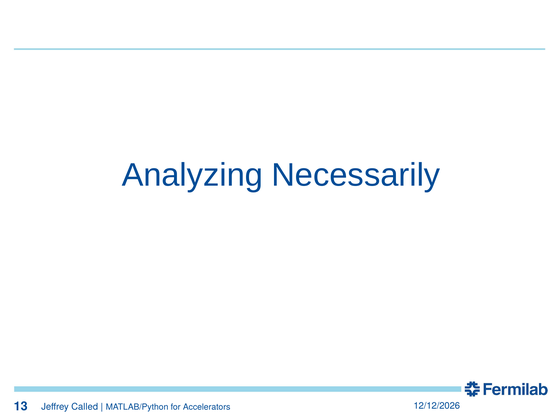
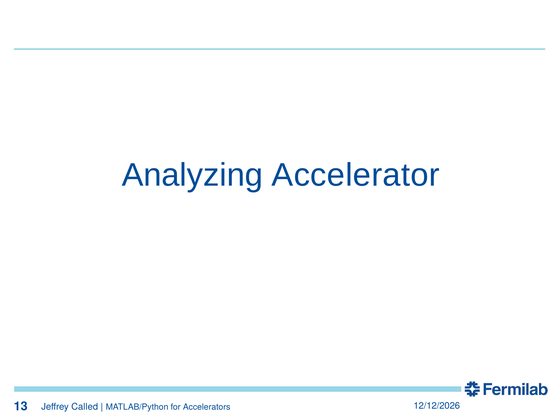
Necessarily: Necessarily -> Accelerator (356, 175)
